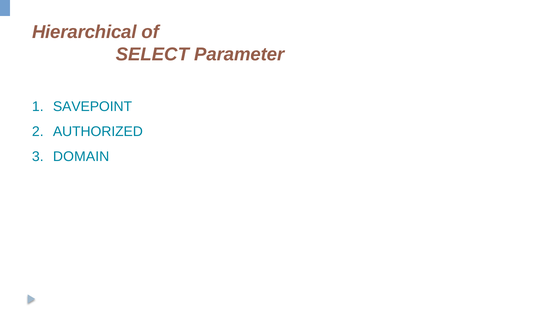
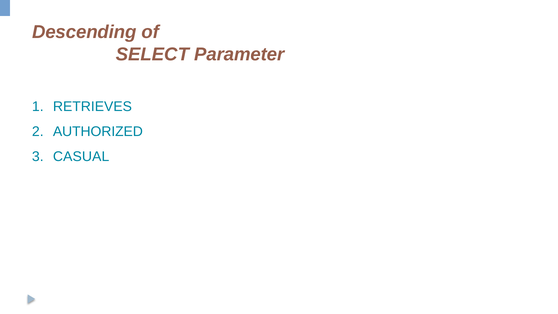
Hierarchical: Hierarchical -> Descending (84, 32)
SAVEPOINT: SAVEPOINT -> RETRIEVES (92, 106)
DOMAIN: DOMAIN -> CASUAL (81, 157)
